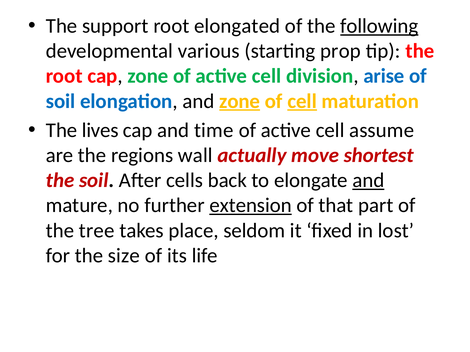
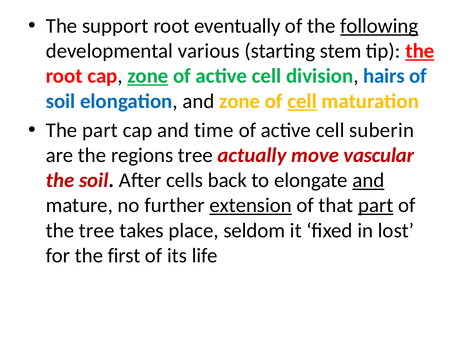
elongated: elongated -> eventually (237, 26)
prop: prop -> stem (341, 51)
the underline: none -> present (420, 51)
zone underline: none -> present (148, 76)
arise: arise -> hairs (384, 76)
zone underline: present -> none (240, 101)
The lives: lives -> part (100, 131)
assume: assume -> suberin (382, 131)
regions wall: wall -> tree (195, 156)
shortest: shortest -> vascular (379, 156)
part underline: none -> present (376, 206)
size: size -> first (124, 256)
